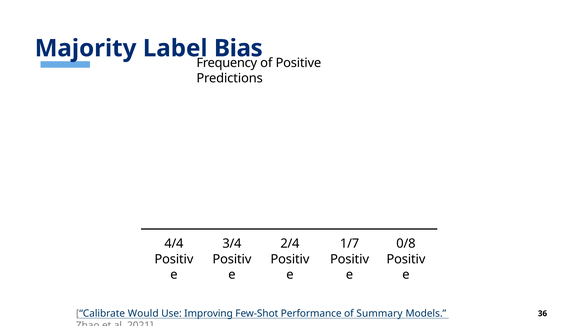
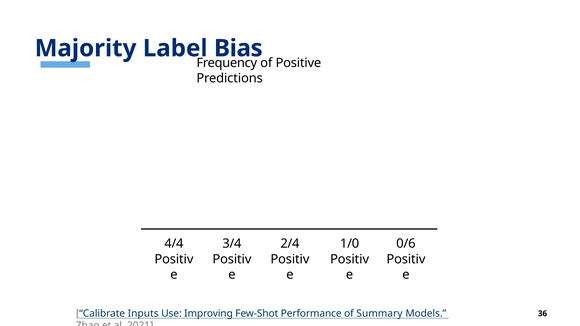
1/7: 1/7 -> 1/0 (350, 244)
0/8: 0/8 -> 0/6 (406, 244)
Would: Would -> Inputs (143, 314)
